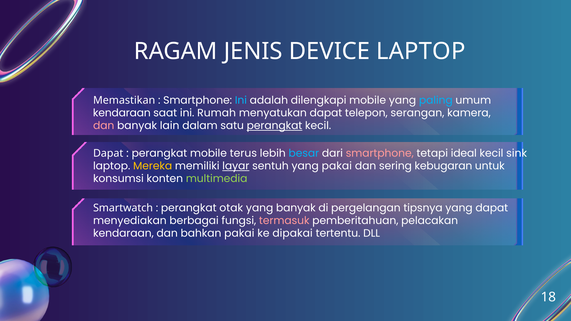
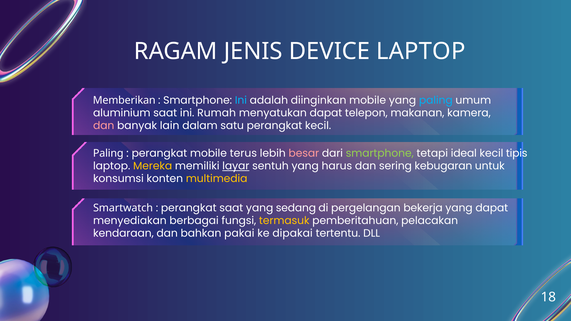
Memastikan: Memastikan -> Memberikan (124, 100)
dilengkapi: dilengkapi -> diinginkan (319, 100)
kendaraan: kendaraan -> aluminium (122, 113)
serangan: serangan -> makanan (417, 113)
perangkat underline: present -> none (274, 126)
Dapat: Dapat -> Paling (108, 153)
besar colour: light blue -> pink (304, 153)
smartphone colour: pink -> light green (380, 153)
sink: sink -> tipis (517, 153)
yang pakai: pakai -> harus (337, 166)
multimedia colour: light green -> yellow (217, 179)
perangkat otak: otak -> saat (231, 208)
yang banyak: banyak -> sedang (296, 208)
tipsnya: tipsnya -> bekerja (423, 208)
termasuk colour: pink -> yellow (284, 221)
